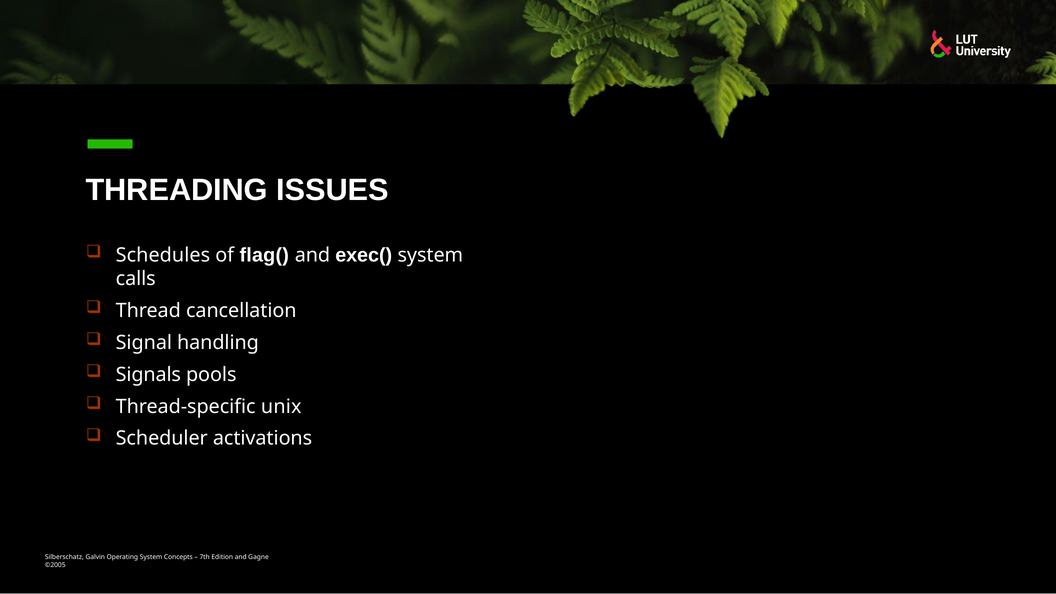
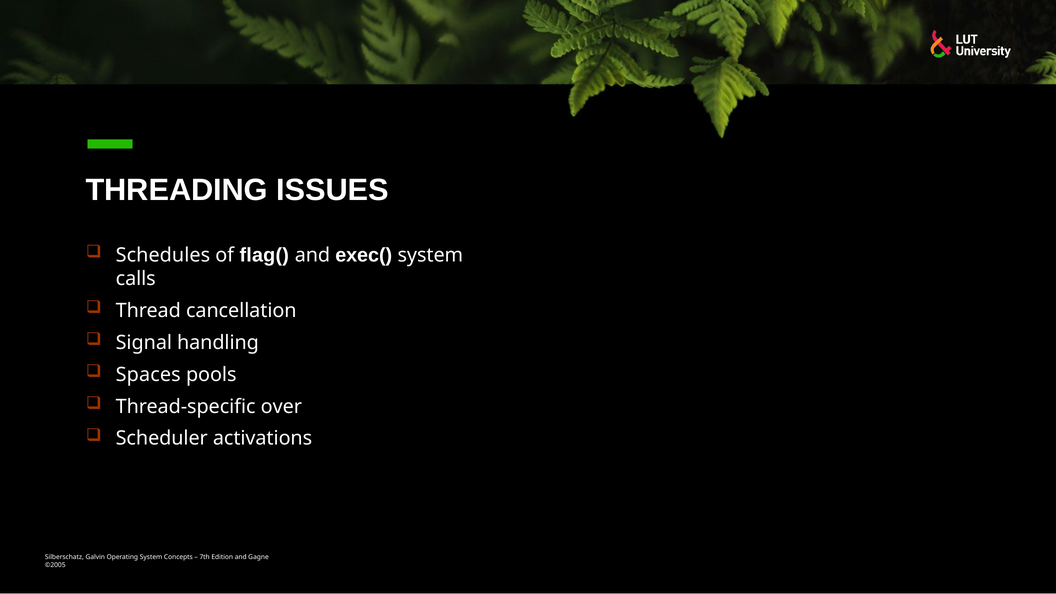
Signals: Signals -> Spaces (148, 375)
unix: unix -> over (281, 407)
